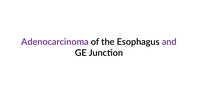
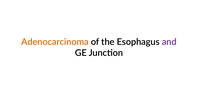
Adenocarcinoma colour: purple -> orange (55, 42)
